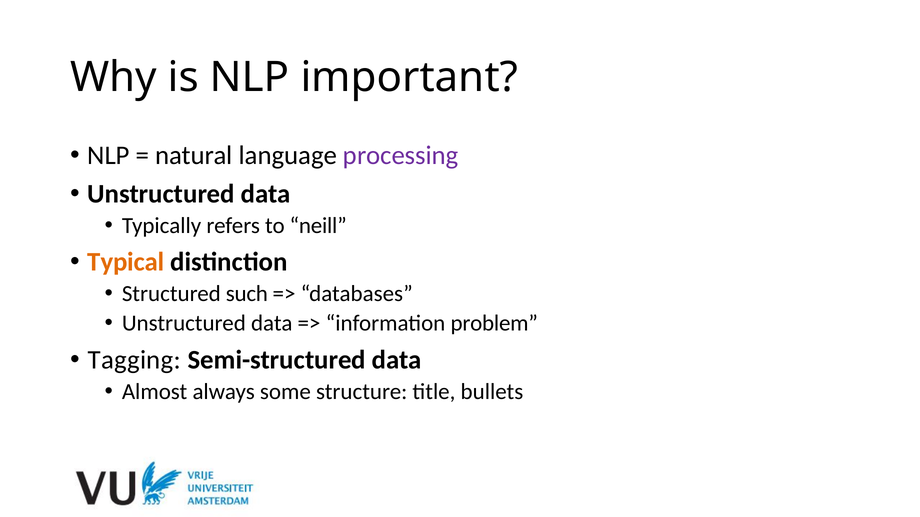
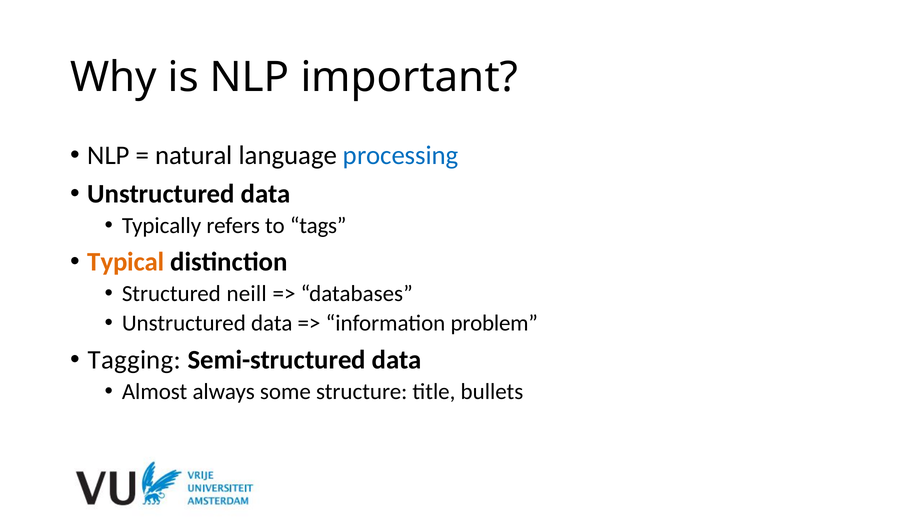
processing colour: purple -> blue (401, 156)
neill: neill -> tags (318, 226)
such: such -> neill (247, 294)
